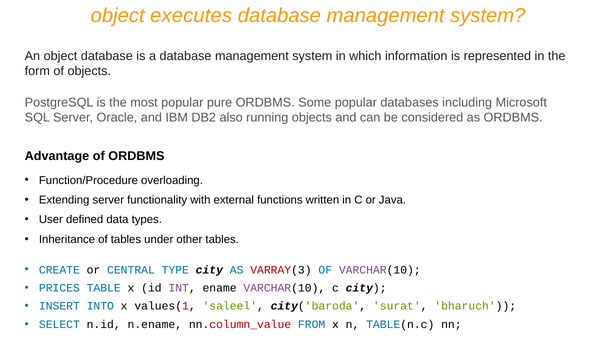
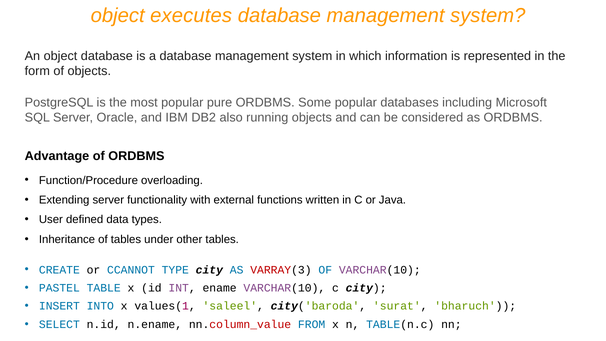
CENTRAL: CENTRAL -> CCANNOT (131, 270)
PRICES: PRICES -> PASTEL (59, 288)
